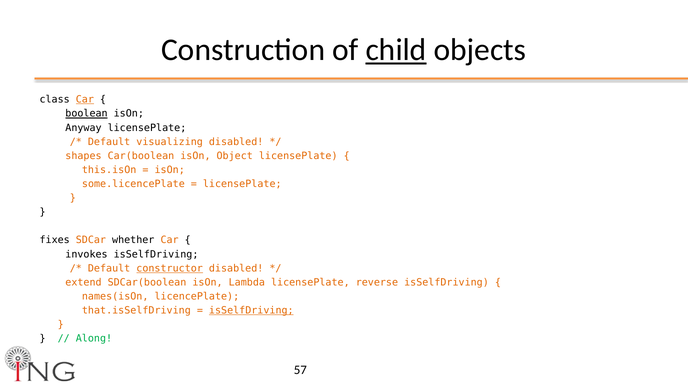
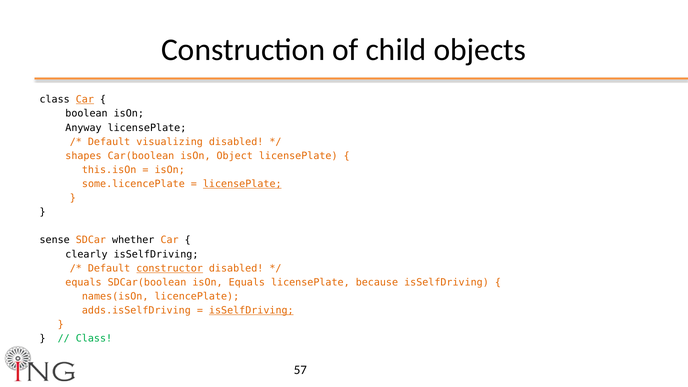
child underline: present -> none (396, 50)
boolean underline: present -> none (86, 114)
licensePlate underline: none -> present (242, 184)
fixes: fixes -> sense (55, 240)
invokes: invokes -> clearly (86, 254)
extend: extend -> equals (83, 282)
isOn Lambda: Lambda -> Equals (247, 282)
reverse: reverse -> because (377, 282)
that.isSelfDriving: that.isSelfDriving -> adds.isSelfDriving (136, 310)
Along: Along -> Class (94, 339)
